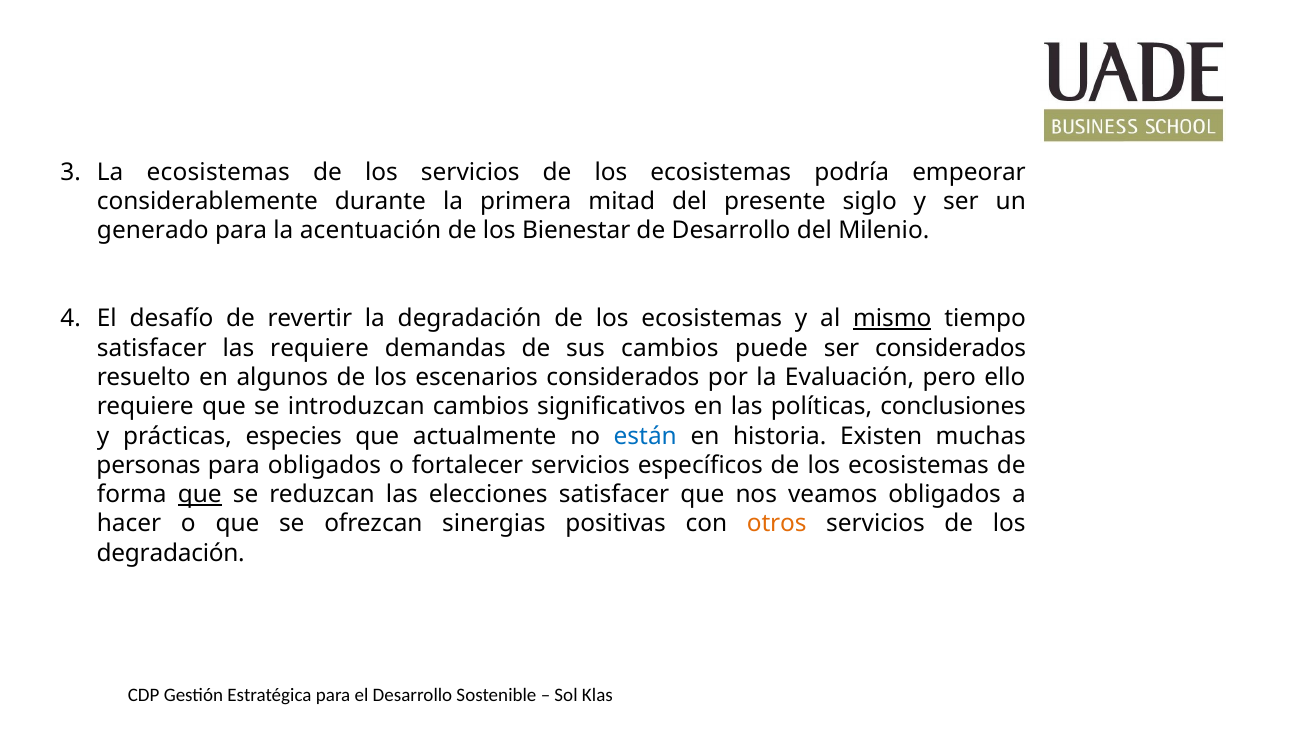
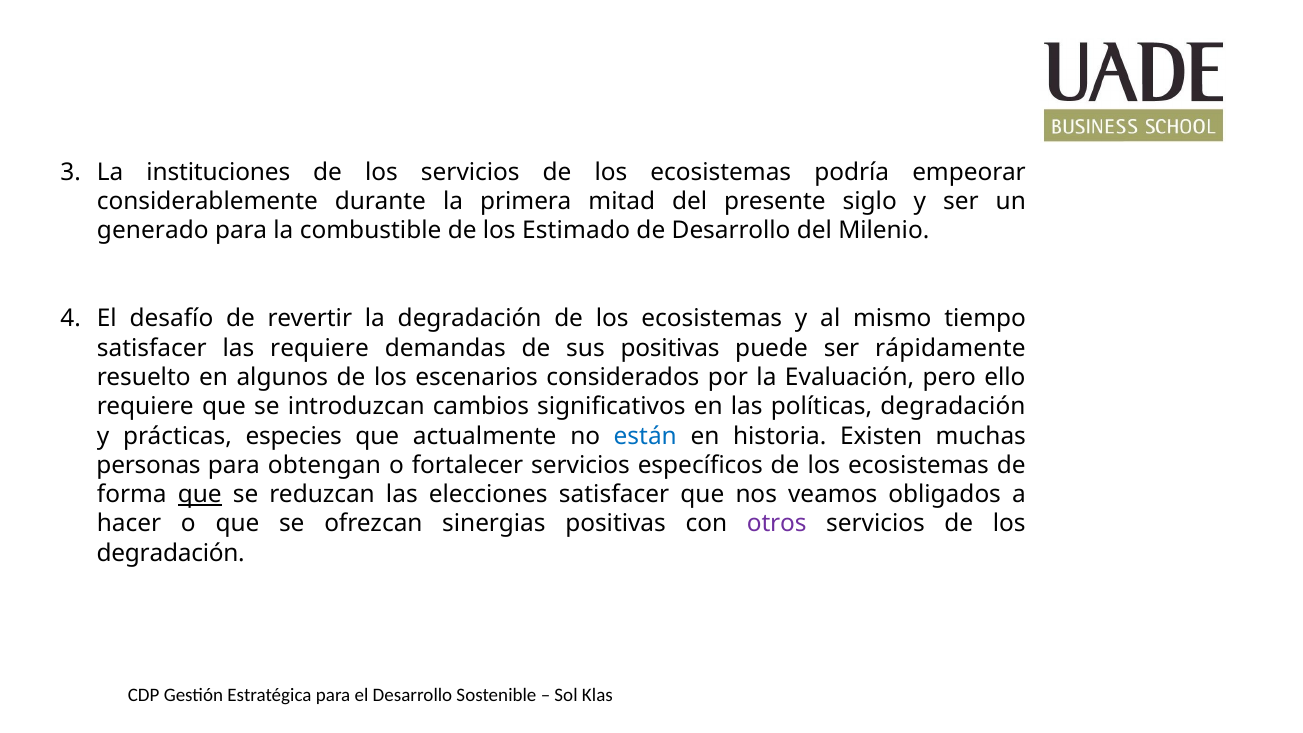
La ecosistemas: ecosistemas -> instituciones (218, 172)
acentuación: acentuación -> combustible (371, 231)
Bienestar: Bienestar -> Estimado (576, 231)
mismo underline: present -> none (892, 319)
sus cambios: cambios -> positivas (670, 348)
ser considerados: considerados -> rápidamente (950, 348)
políticas conclusiones: conclusiones -> degradación (953, 407)
para obligados: obligados -> obtengan (324, 465)
otros colour: orange -> purple (777, 524)
